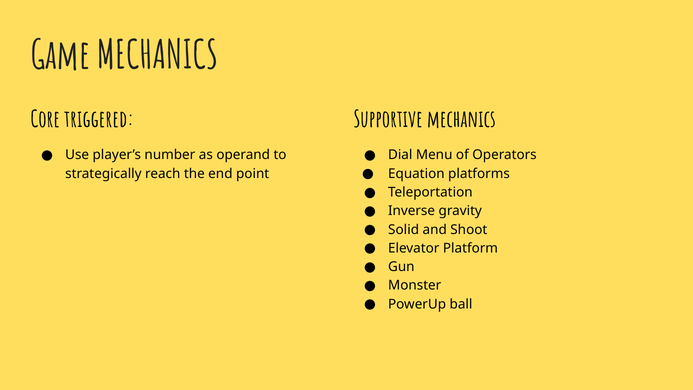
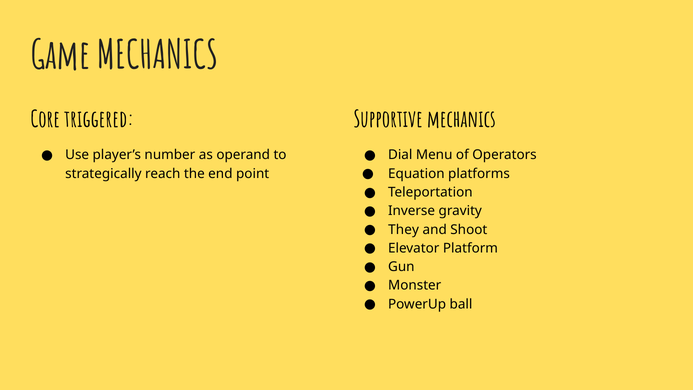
Solid: Solid -> They (404, 229)
